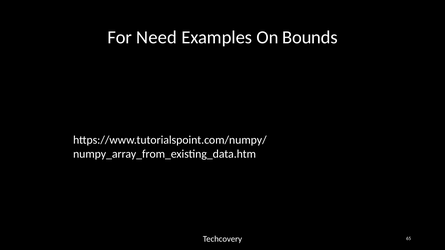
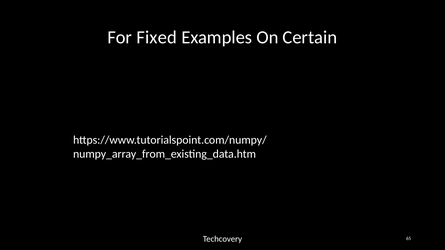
Need: Need -> Fixed (157, 37)
Bounds: Bounds -> Certain (310, 37)
